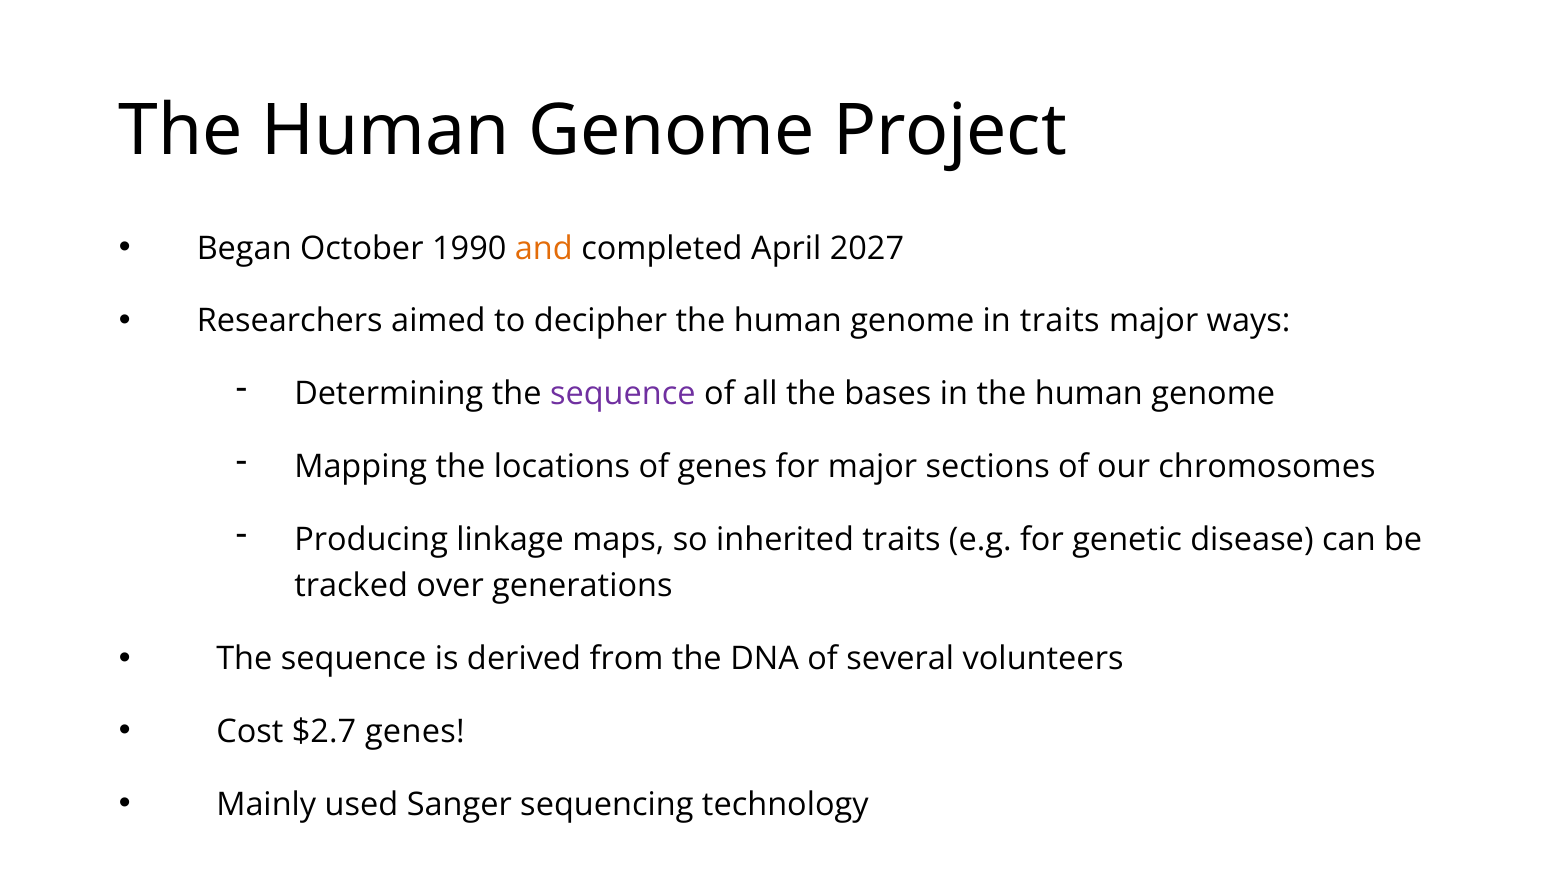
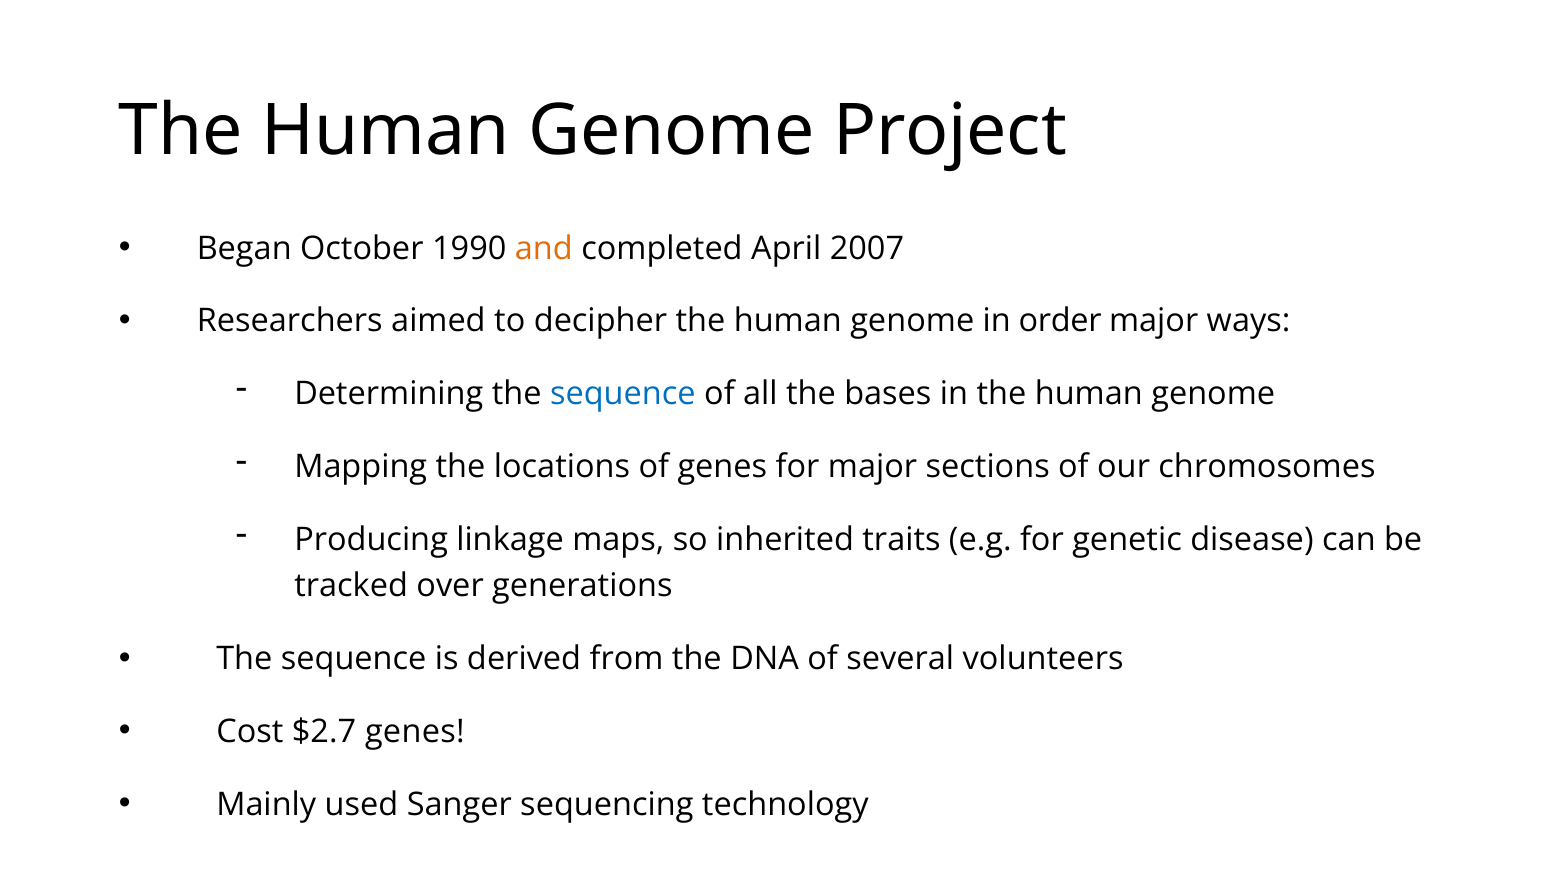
2027: 2027 -> 2007 (867, 248)
in traits: traits -> order (1060, 321)
sequence colour: purple -> blue (623, 394)
